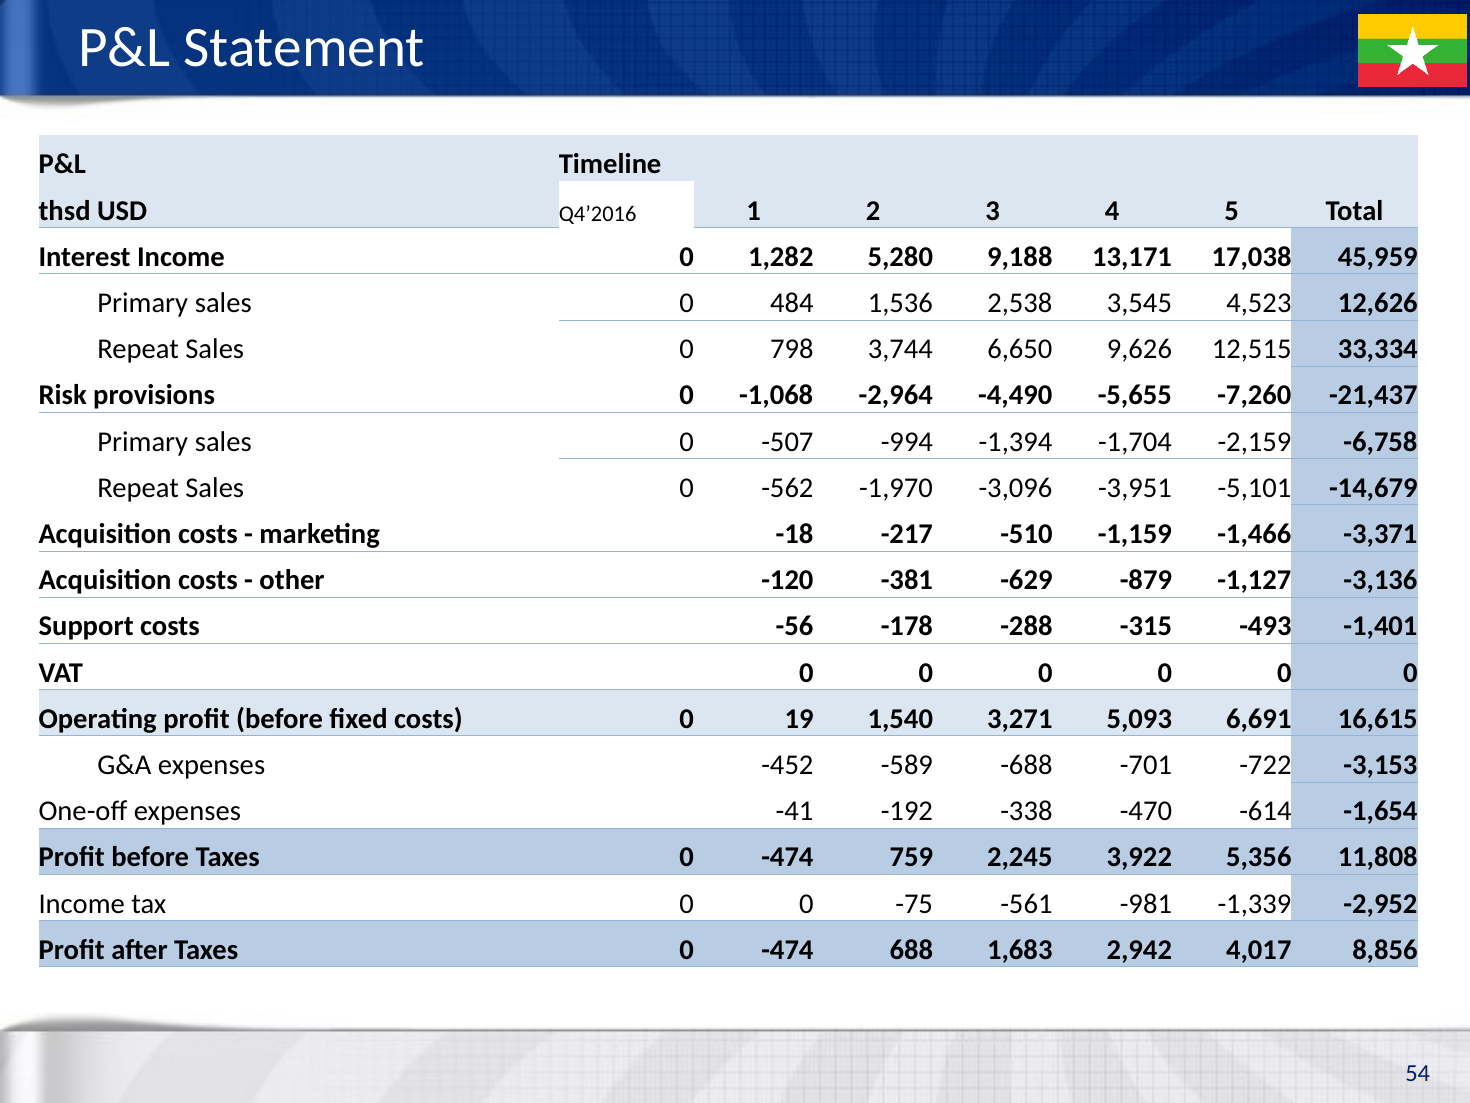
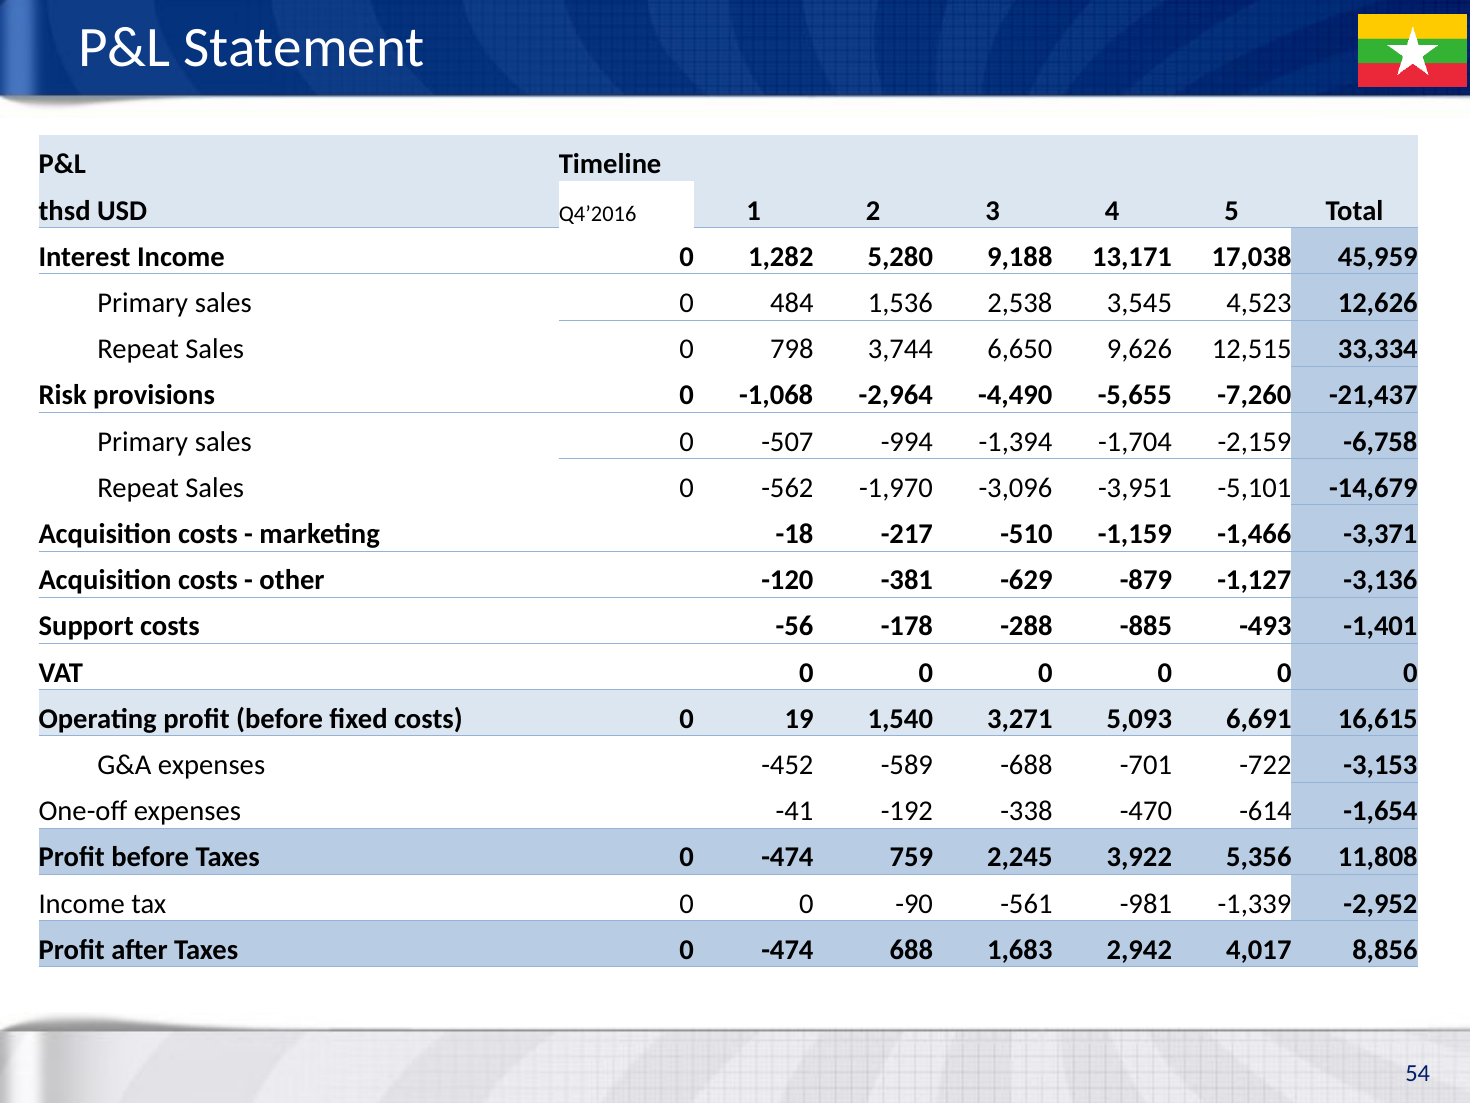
-315: -315 -> -885 (1146, 626)
-75: -75 -> -90 (914, 903)
